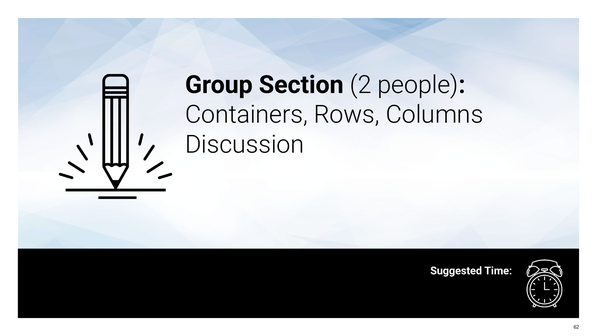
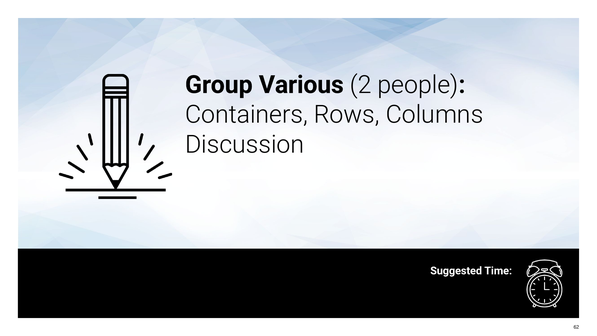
Section: Section -> Various (301, 85)
